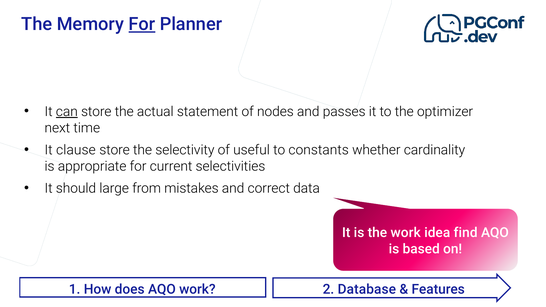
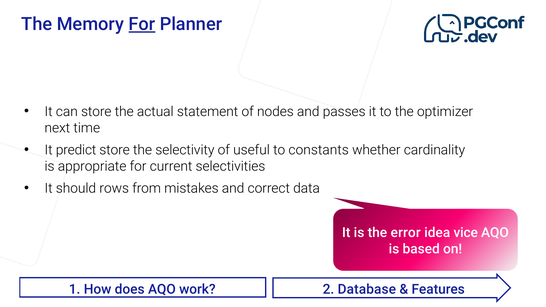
can underline: present -> none (67, 112)
clause: clause -> predict (76, 150)
large: large -> rows (114, 189)
the work: work -> error (406, 233)
find: find -> vice (466, 233)
